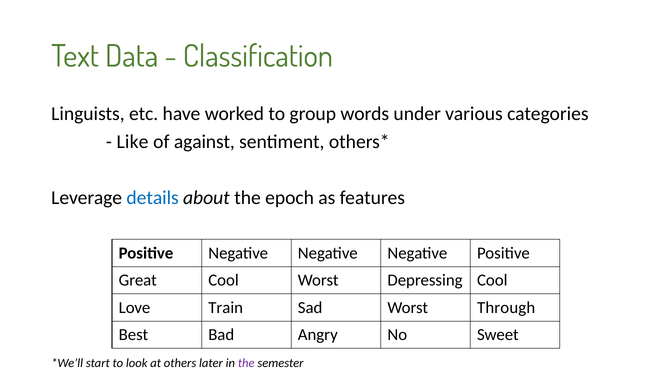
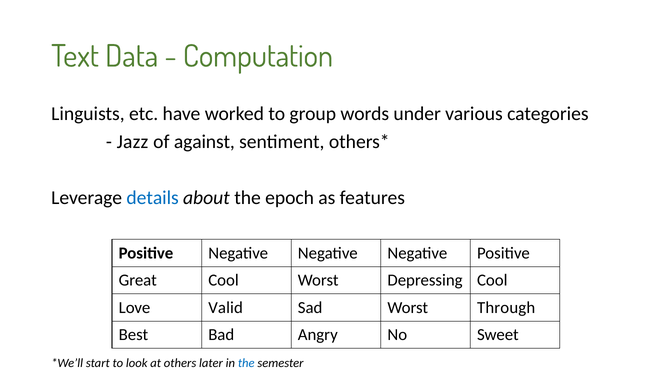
Classification: Classification -> Computation (258, 56)
Like: Like -> Jazz (133, 142)
Train: Train -> Valid (226, 308)
the colour: purple -> blue (246, 363)
